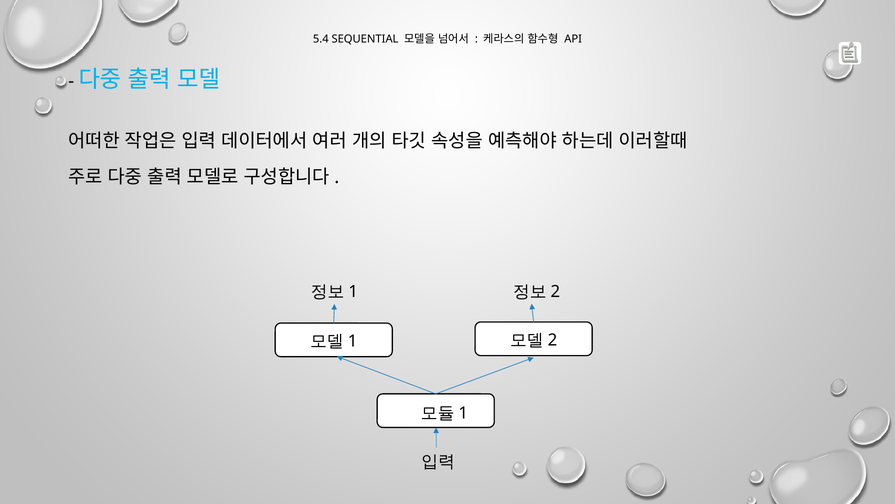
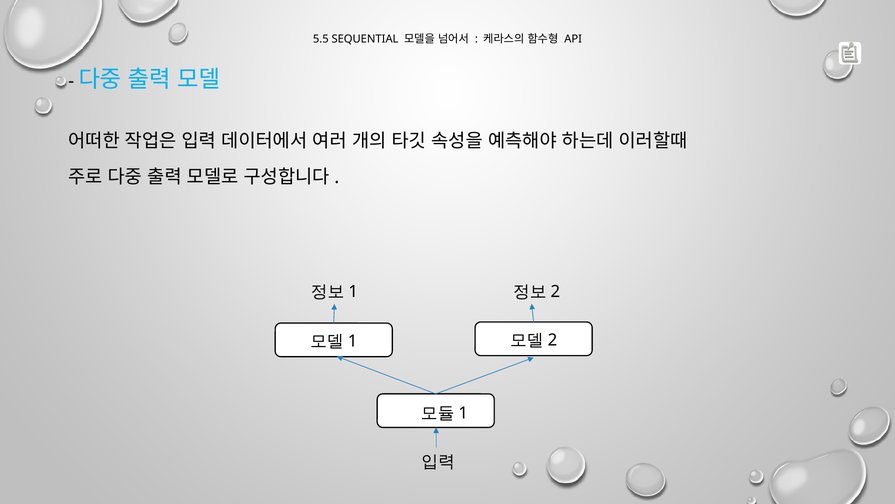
5.4: 5.4 -> 5.5 (321, 39)
